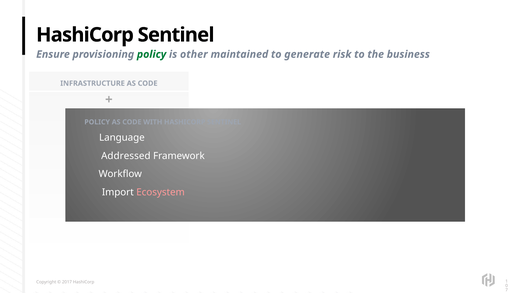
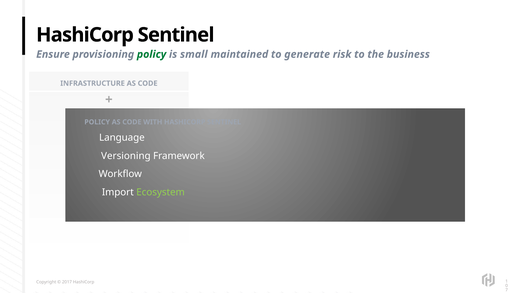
other: other -> small (194, 54)
Addressed: Addressed -> Versioning (126, 156)
Ecosystem colour: pink -> light green (161, 192)
